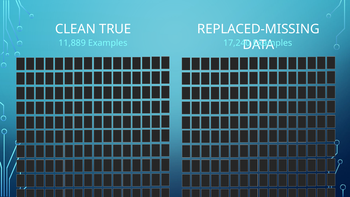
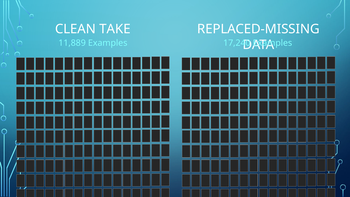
TRUE: TRUE -> TAKE (115, 29)
